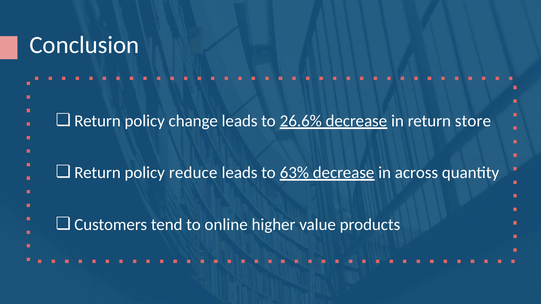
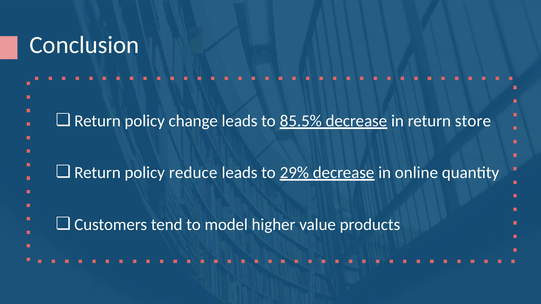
26.6%: 26.6% -> 85.5% (301, 121)
63%: 63% -> 29% (294, 173)
across: across -> online (416, 173)
online: online -> model (226, 225)
